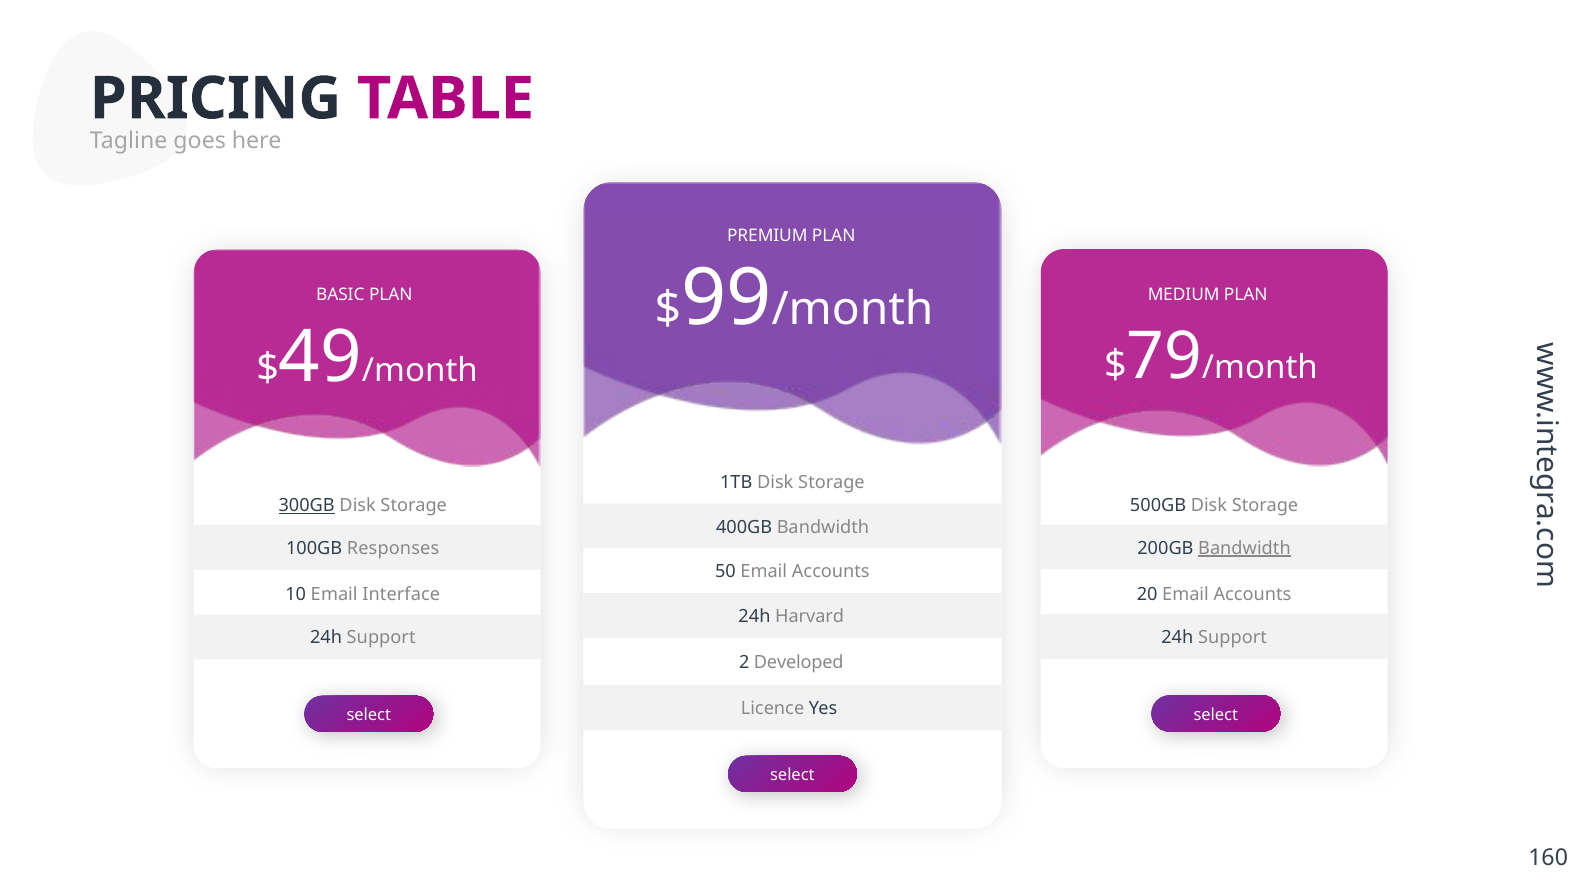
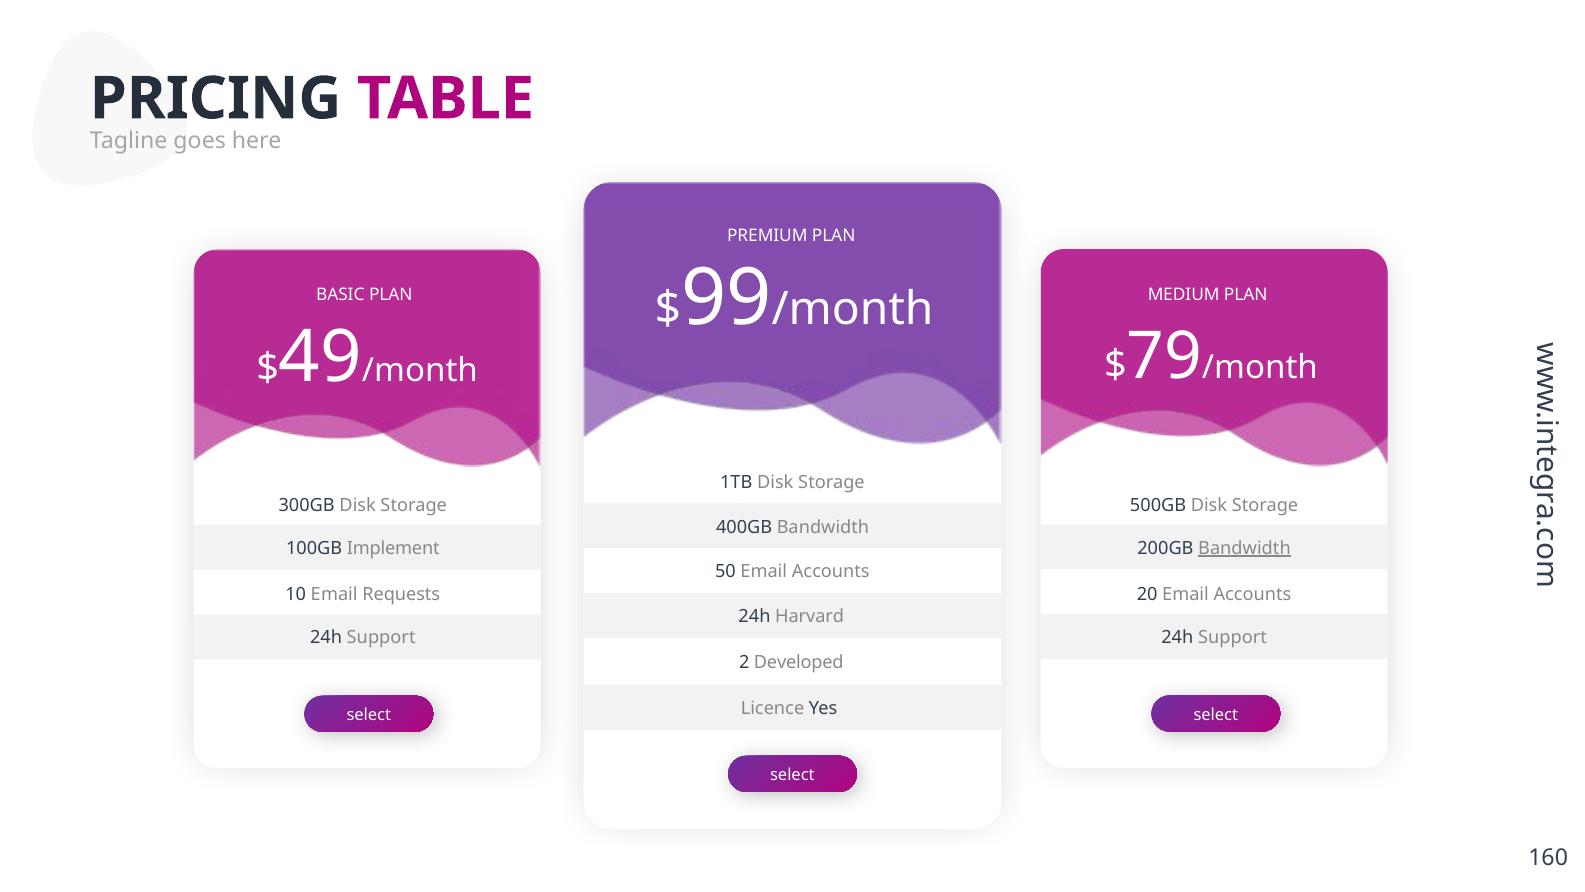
300GB underline: present -> none (307, 505)
Responses: Responses -> Implement (393, 548)
Interface: Interface -> Requests (401, 594)
